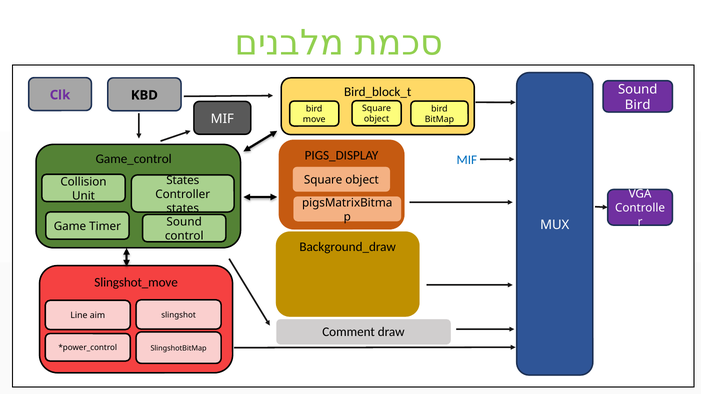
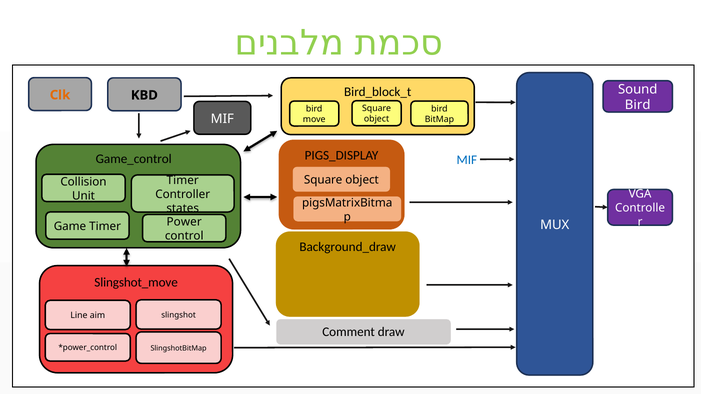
Clk colour: purple -> orange (60, 95)
States: States -> Timer (183, 180)
Timer Sound: Sound -> Power (184, 222)
